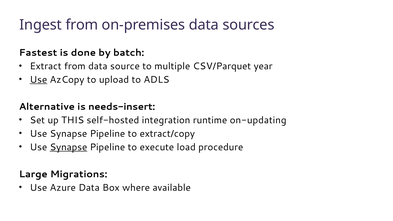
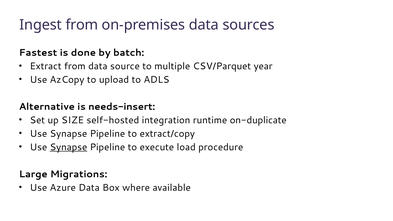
Use underline: present -> none (38, 80)
THIS: THIS -> SIZE (73, 120)
on-updating: on-updating -> on-duplicate (258, 120)
